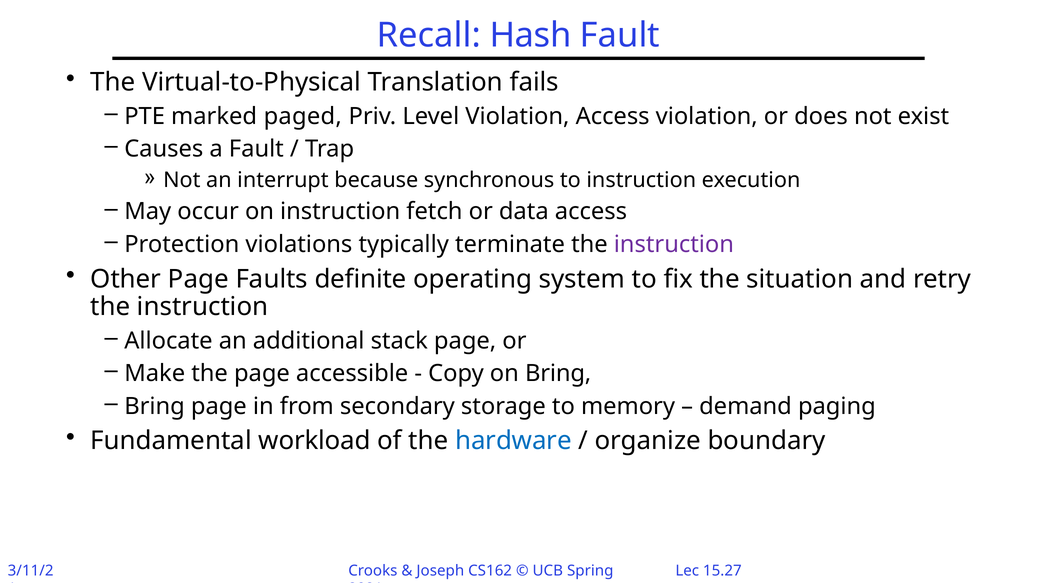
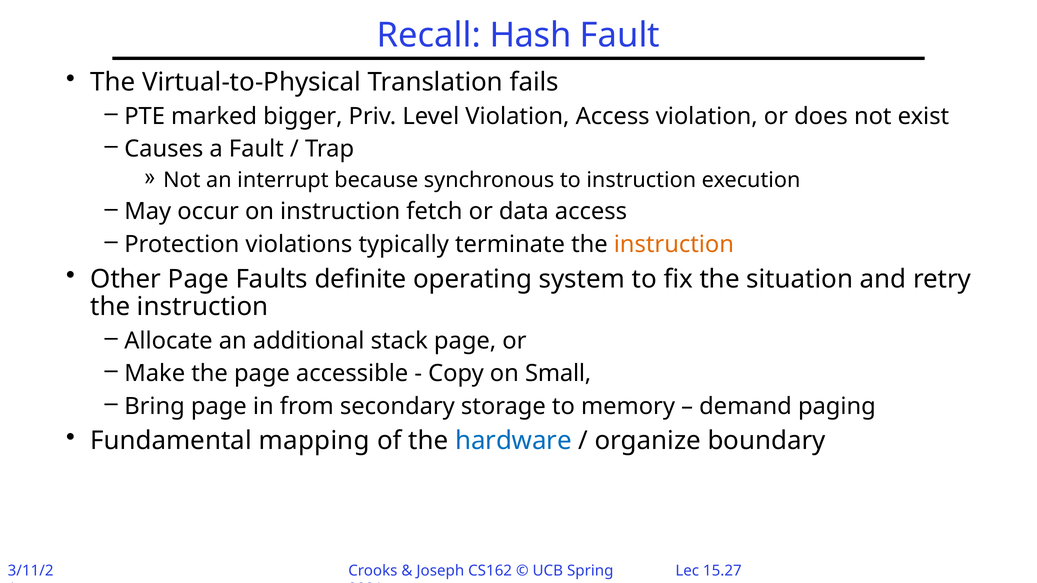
paged: paged -> bigger (303, 116)
instruction colour: purple -> orange (674, 245)
on Bring: Bring -> Small (558, 374)
workload: workload -> mapping (314, 441)
